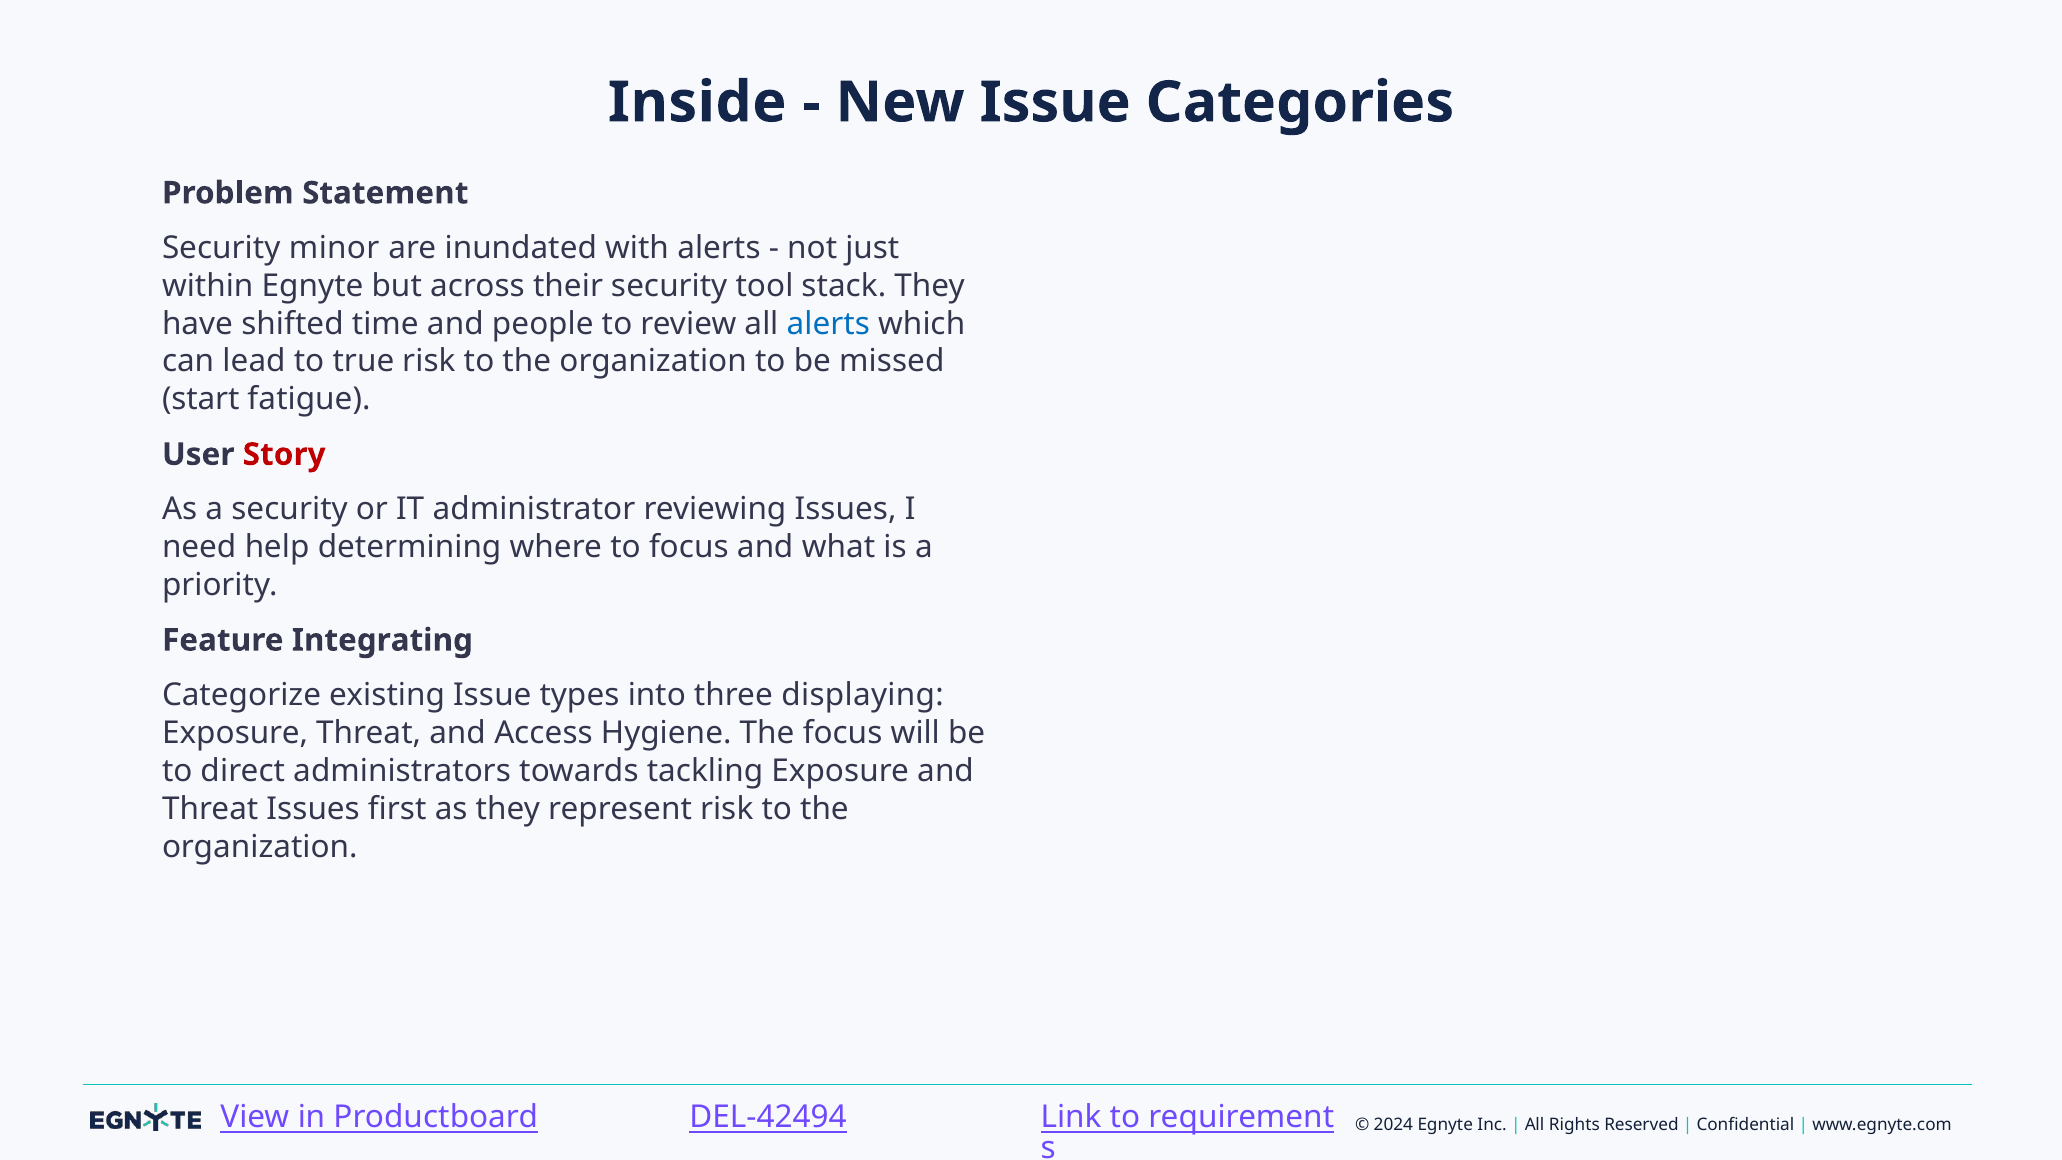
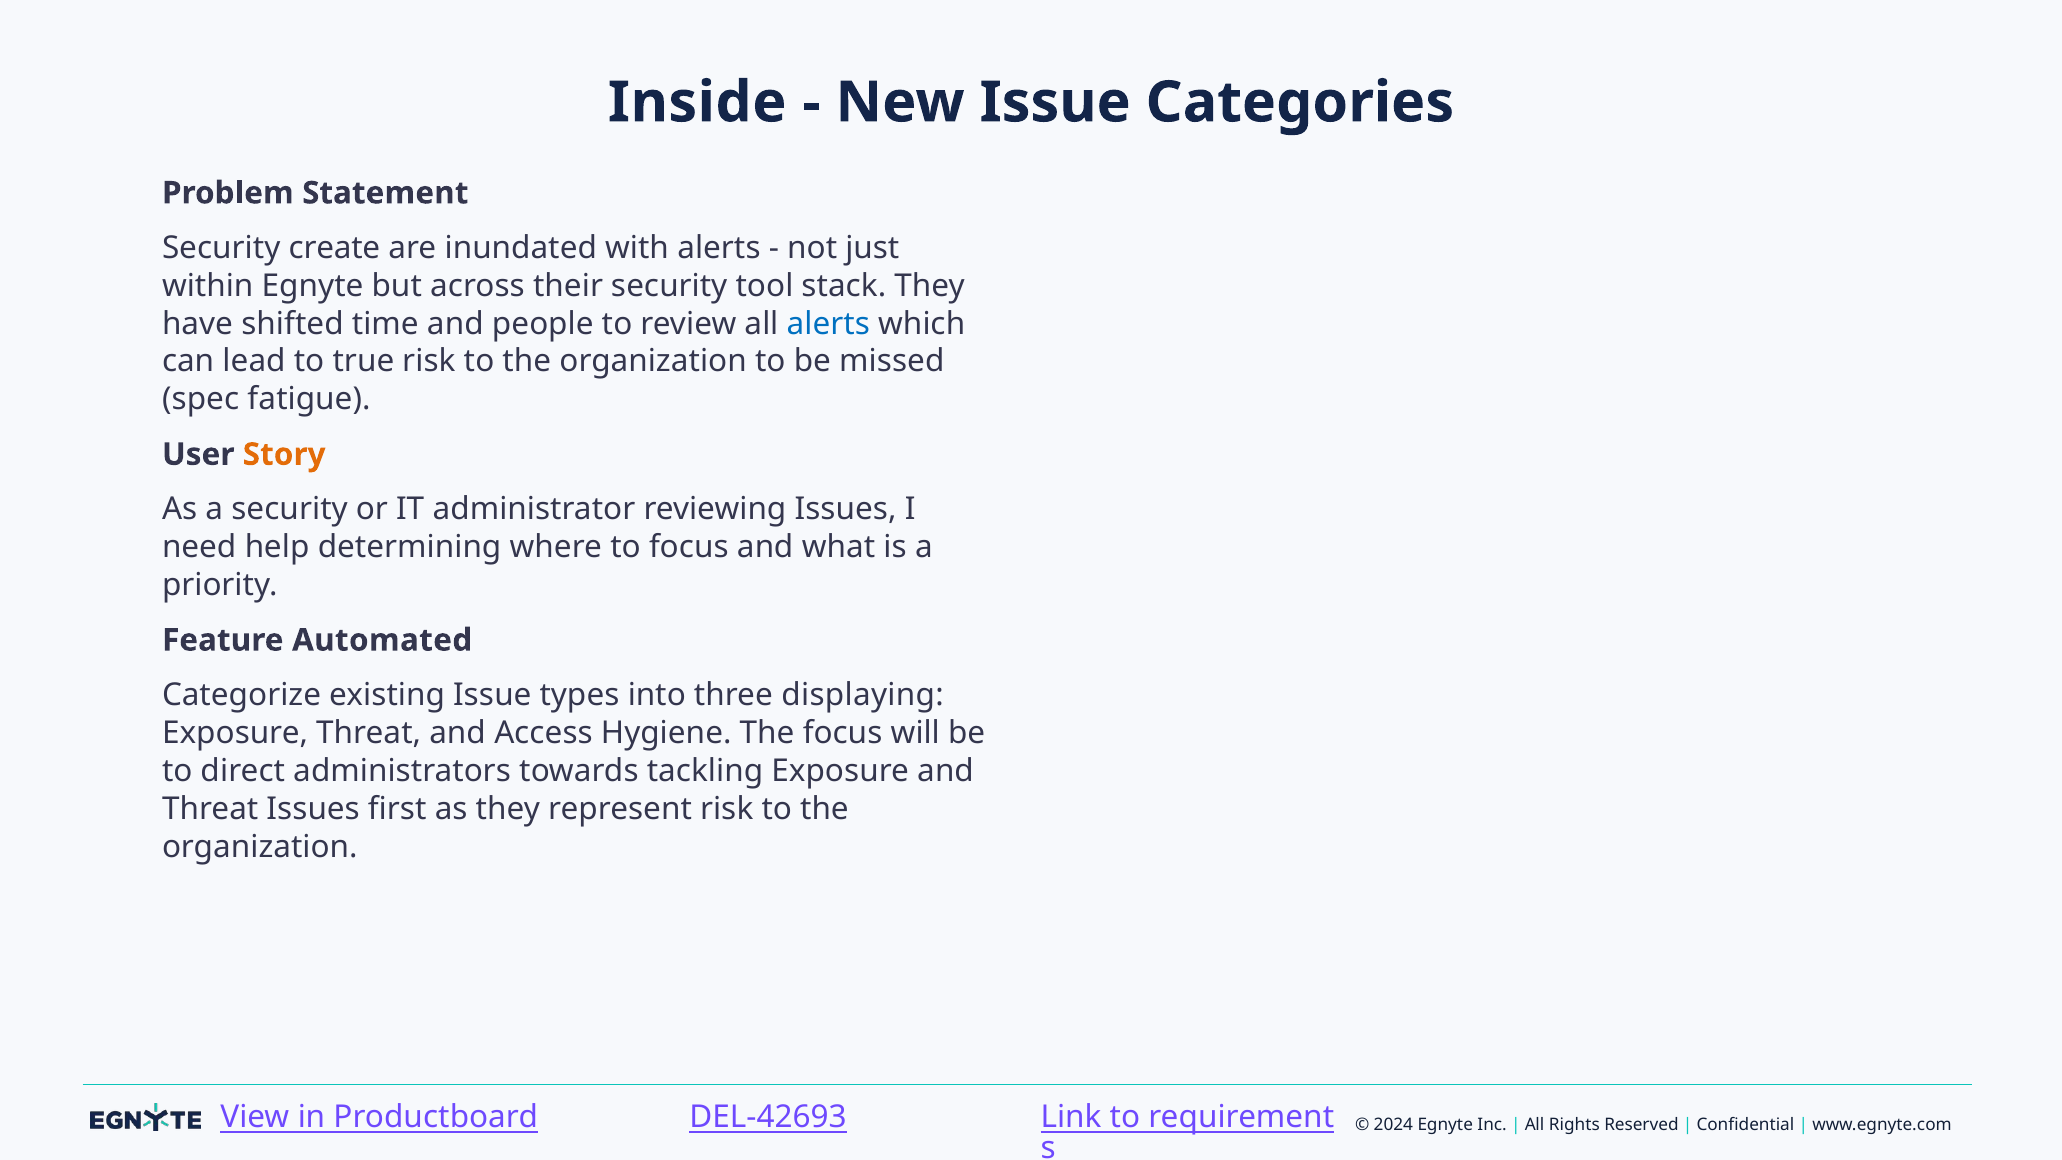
minor: minor -> create (334, 248)
start: start -> spec (201, 399)
Story colour: red -> orange (284, 454)
Integrating: Integrating -> Automated (382, 640)
DEL-42494: DEL-42494 -> DEL-42693 (768, 1117)
